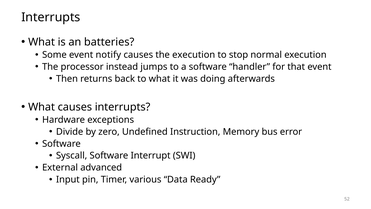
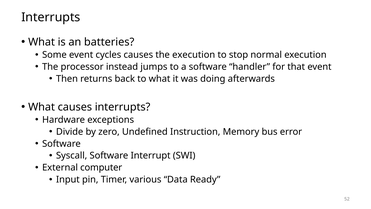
notify: notify -> cycles (108, 55)
advanced: advanced -> computer (101, 167)
